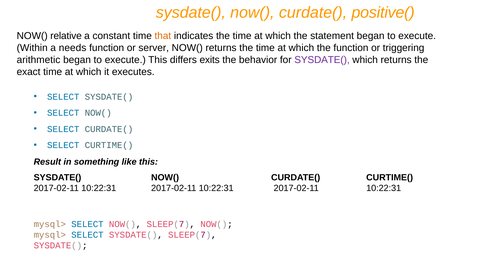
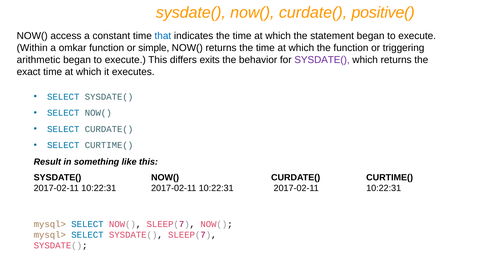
relative: relative -> access (66, 36)
that colour: orange -> blue (163, 36)
needs: needs -> omkar (73, 48)
server: server -> simple (154, 48)
